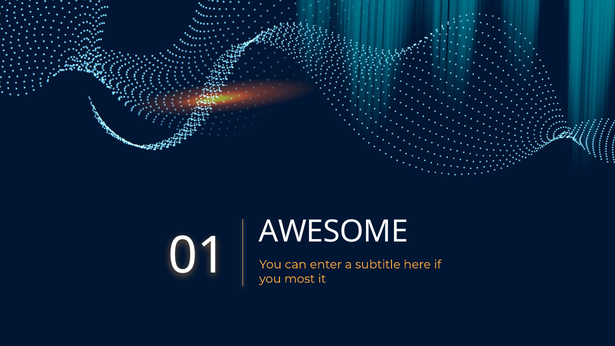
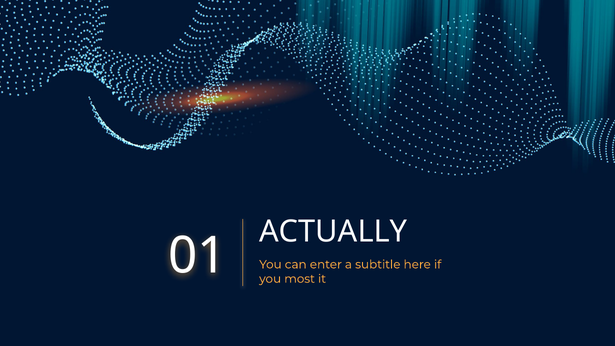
AWESOME: AWESOME -> ACTUALLY (333, 232)
